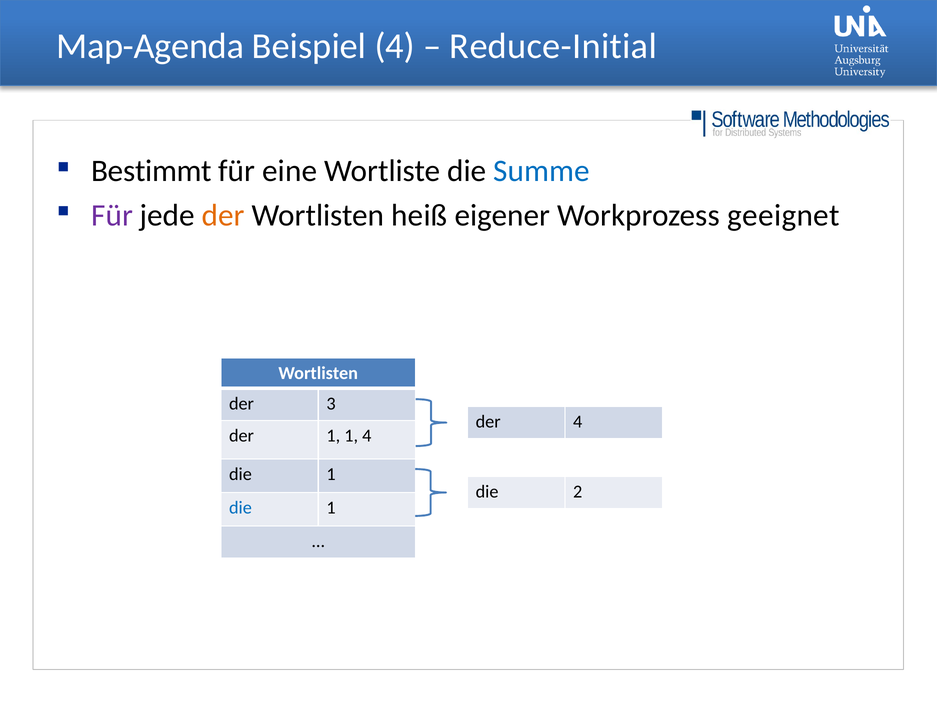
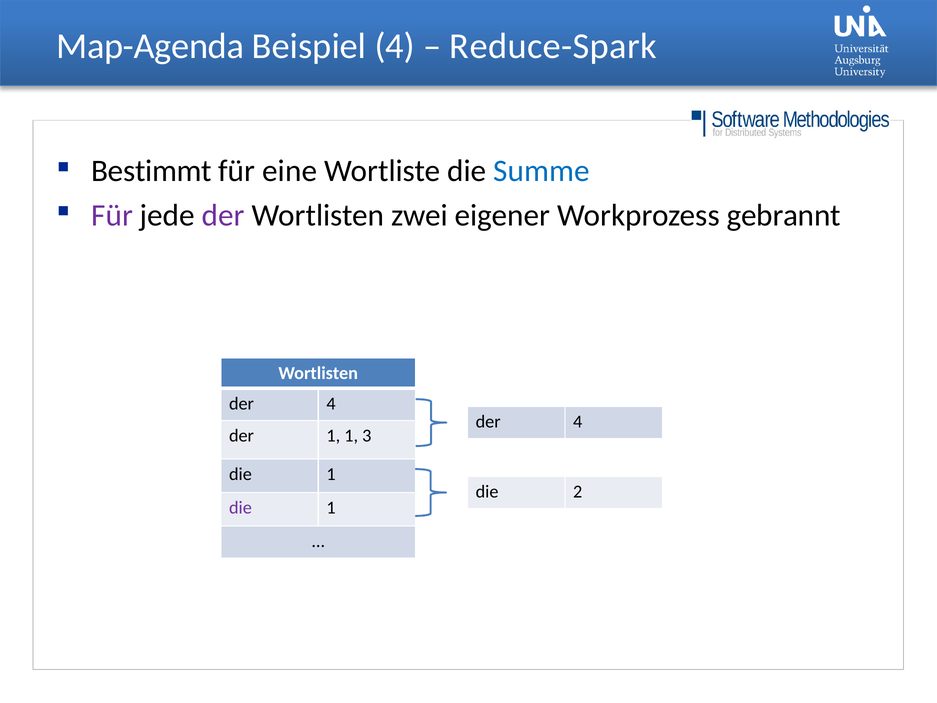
Reduce-Initial: Reduce-Initial -> Reduce-Spark (553, 46)
der colour: orange -> purple (223, 215)
heiß: heiß -> zwei (420, 215)
geeignet: geeignet -> gebrannt (784, 215)
3: 3 -> 4 (331, 404)
1 4: 4 -> 3 (367, 436)
die colour: blue -> purple (240, 508)
